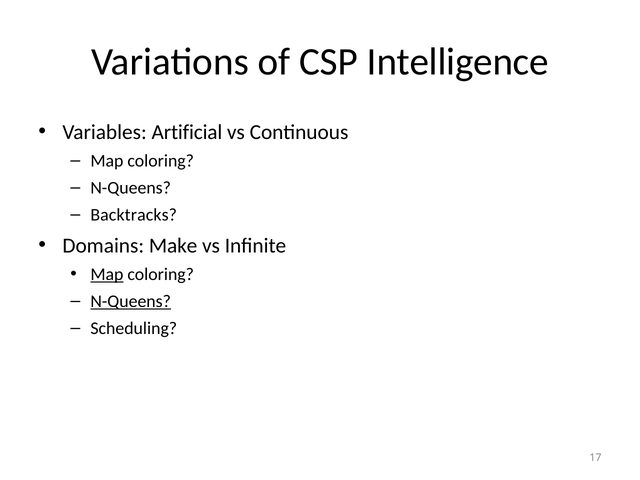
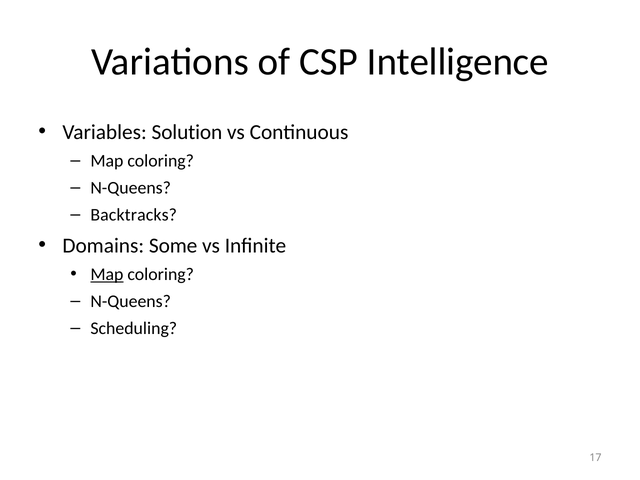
Artificial: Artificial -> Solution (187, 132)
Make: Make -> Some (173, 246)
N-Queens underline: present -> none (131, 302)
